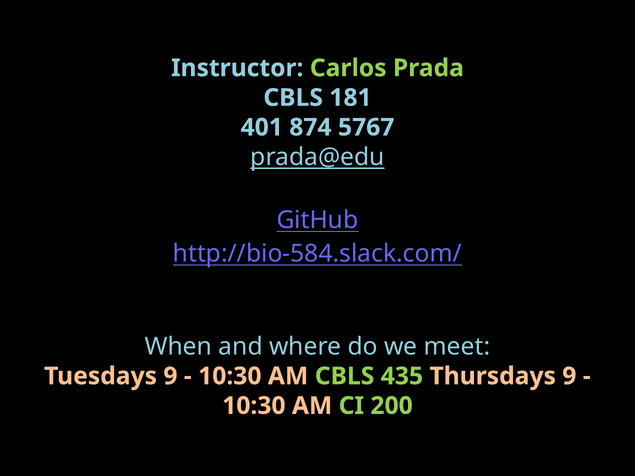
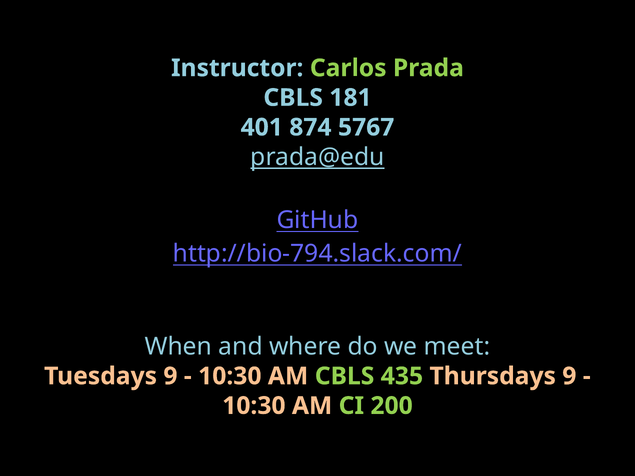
http://bio-584.slack.com/: http://bio-584.slack.com/ -> http://bio-794.slack.com/ (317, 254)
